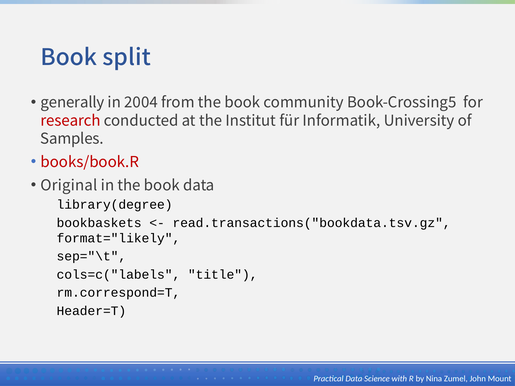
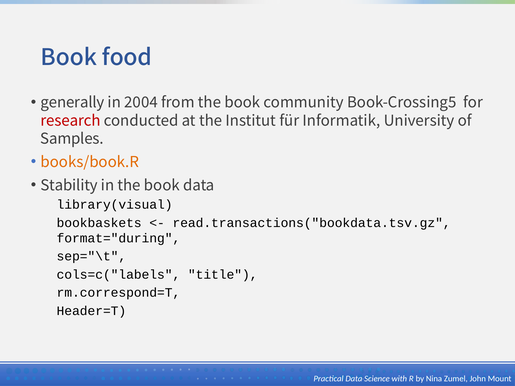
split: split -> food (127, 58)
books/book.R colour: red -> orange (90, 162)
Original: Original -> Stability (69, 186)
library(degree: library(degree -> library(visual (115, 205)
format="likely: format="likely -> format="during (118, 238)
